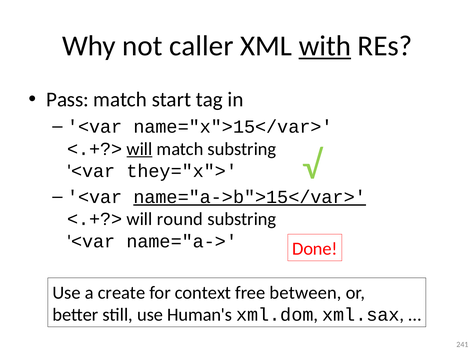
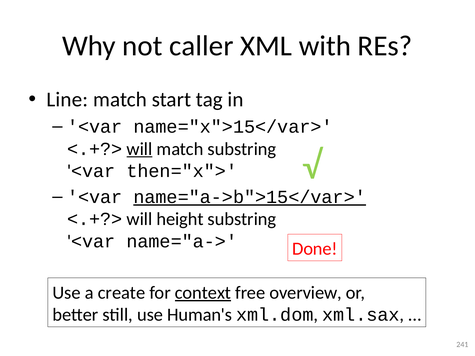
with underline: present -> none (325, 46)
Pass: Pass -> Line (67, 100)
they="x">: they="x"> -> then="x"> (182, 171)
round: round -> height (180, 219)
context underline: none -> present (203, 293)
between: between -> overview (306, 293)
